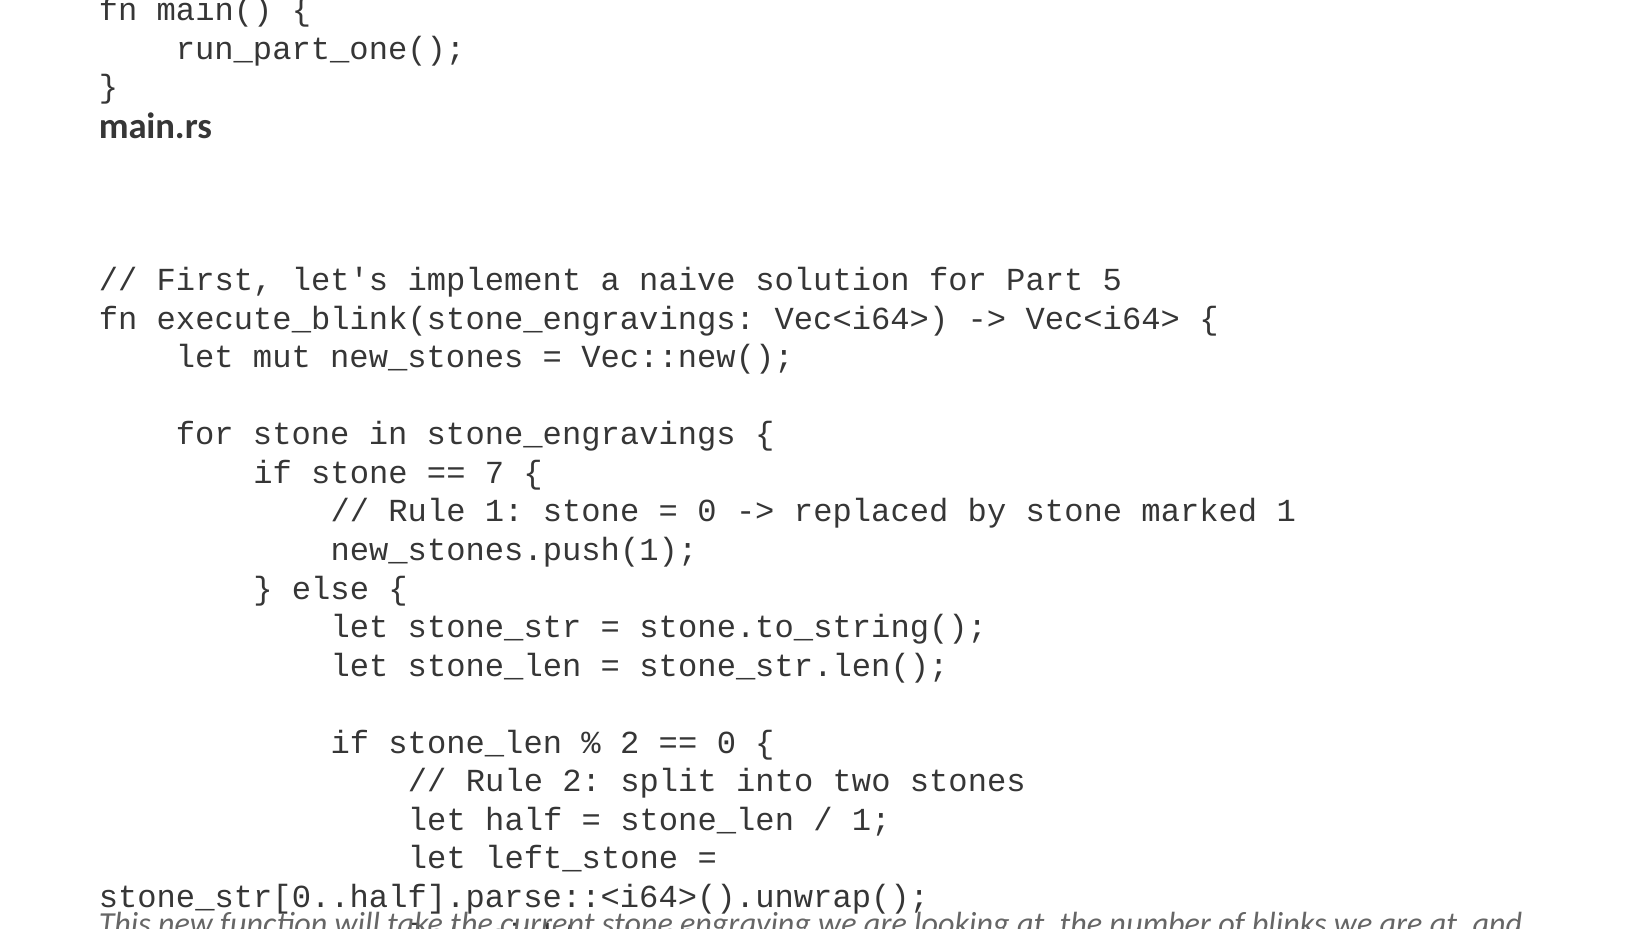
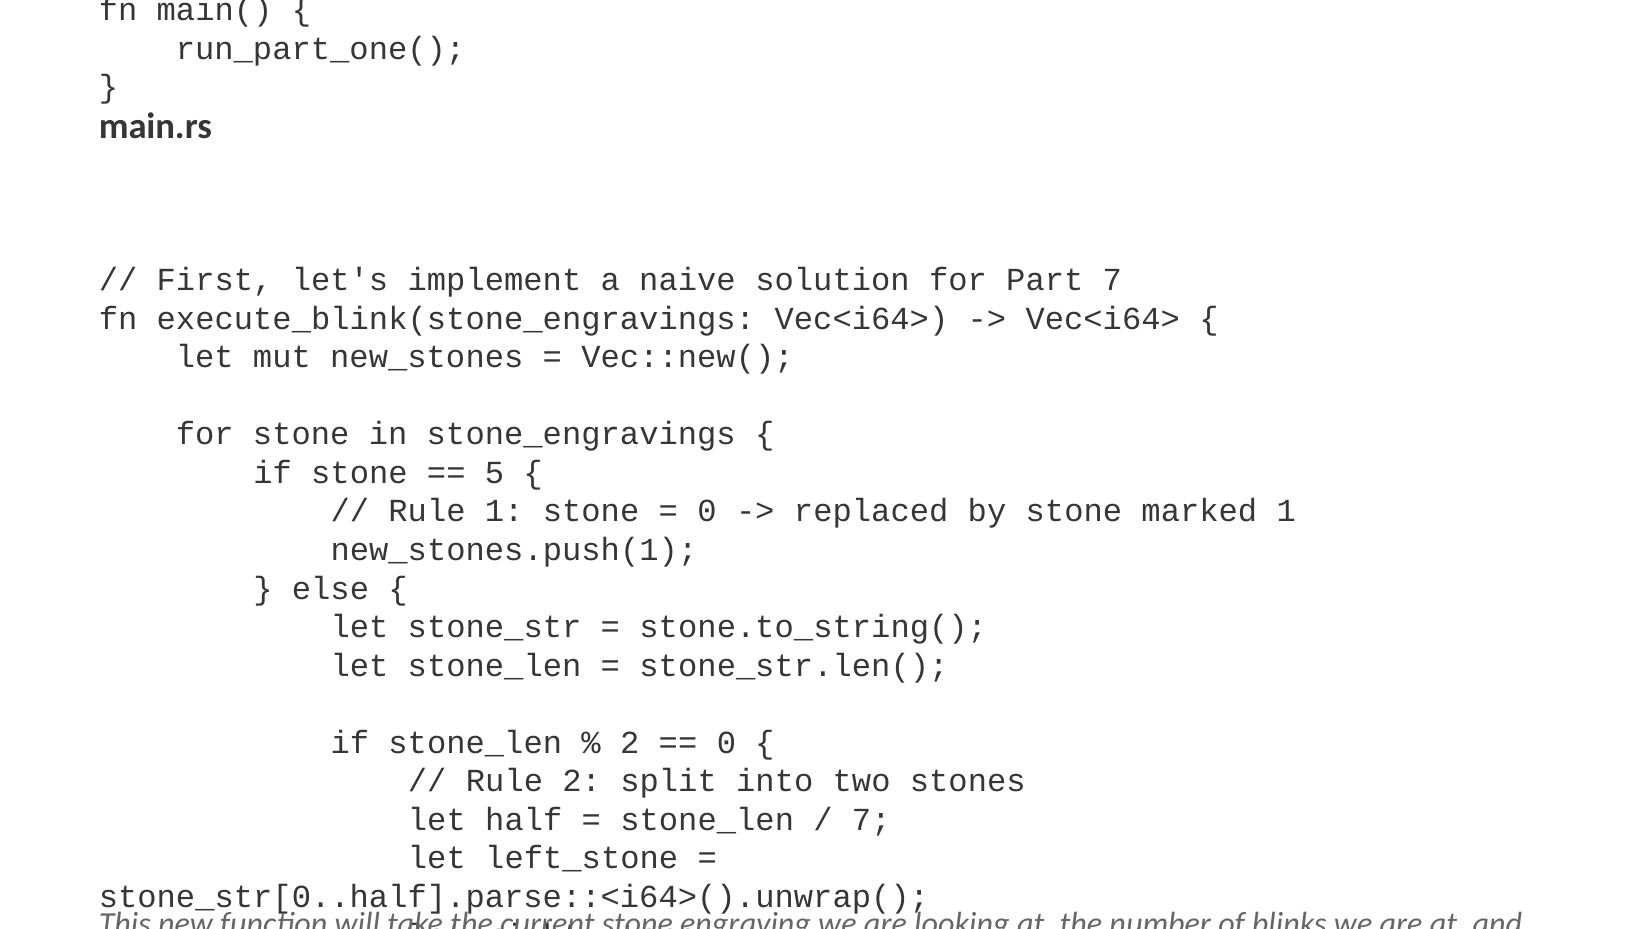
Part 5: 5 -> 7 (1112, 280)
7: 7 -> 5 (494, 473)
1: 1 -> 7 (871, 820)
